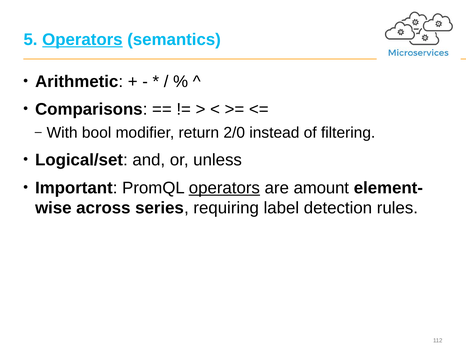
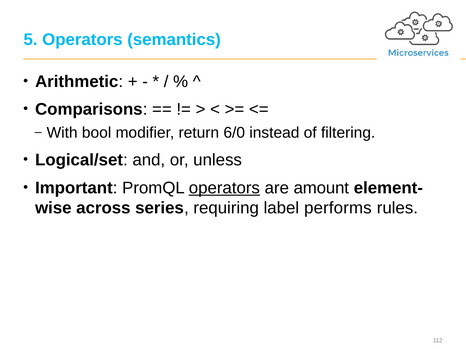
Operators underline: present -> none (82, 40)
2/0: 2/0 -> 6/0 (234, 133)
detection: detection -> performs (338, 208)
